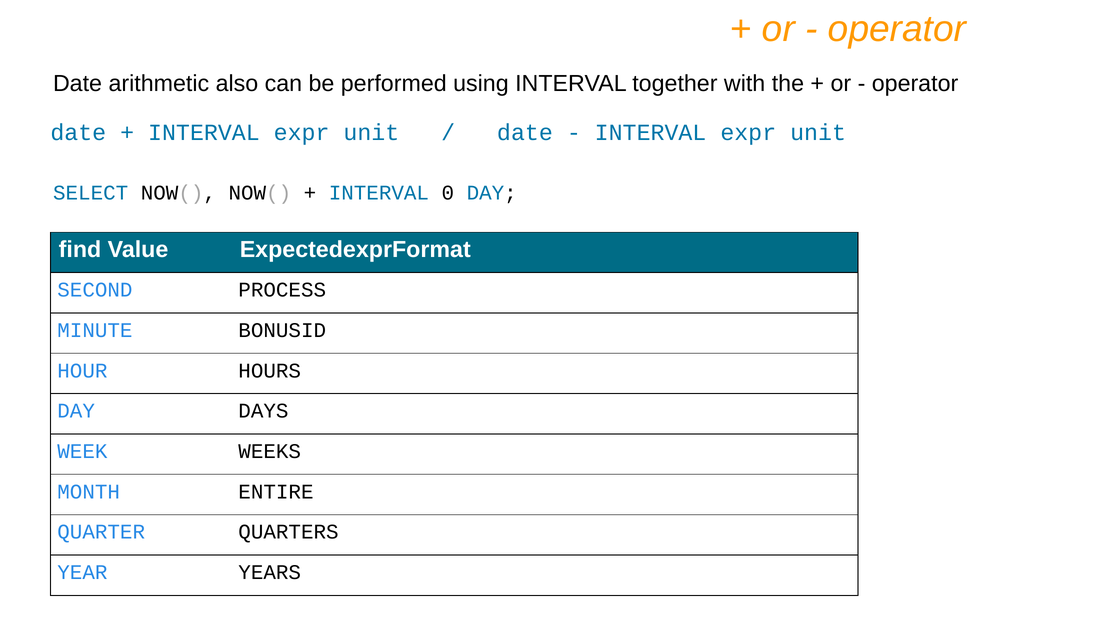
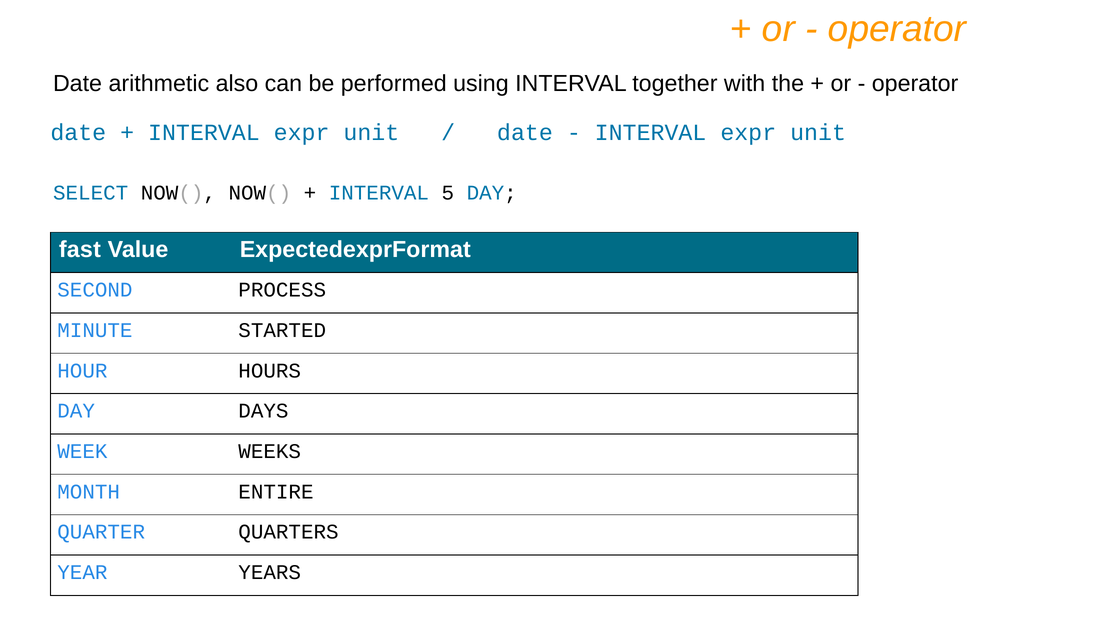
0: 0 -> 5 (448, 193)
find: find -> fast (80, 250)
BONUSID: BONUSID -> STARTED (282, 331)
